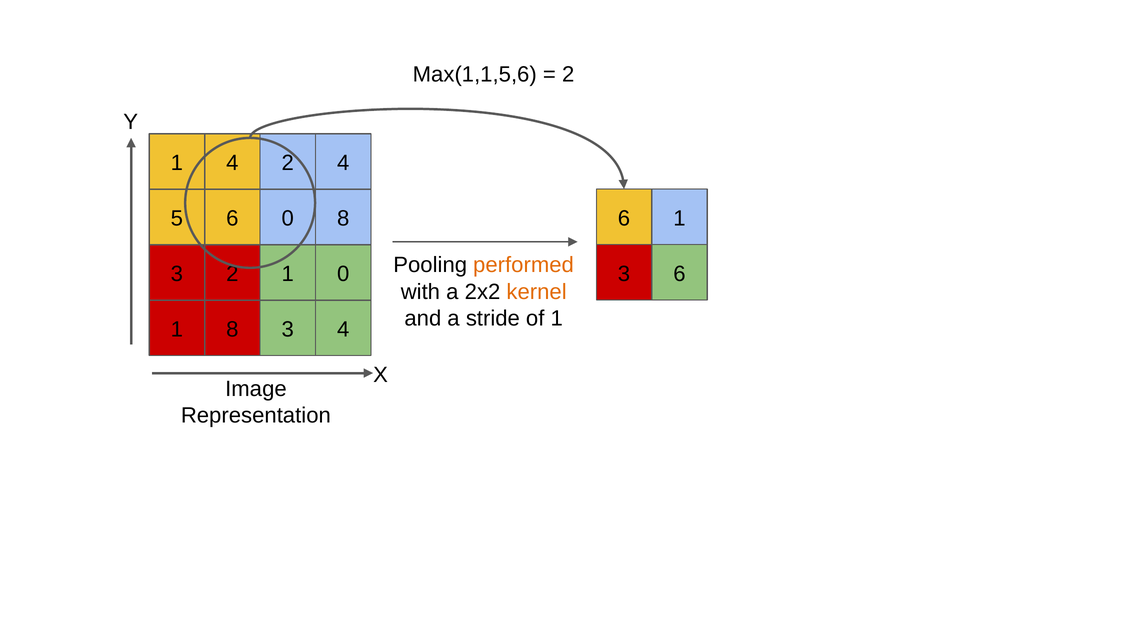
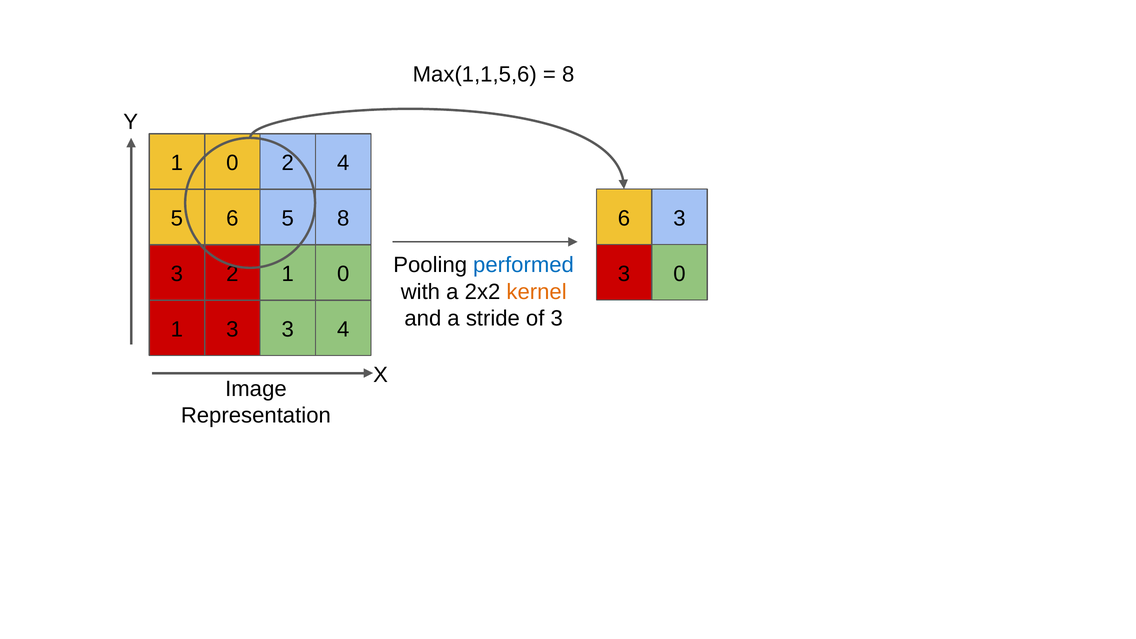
2: 2 -> 8 (568, 74)
4: 4 -> 0 (232, 163)
6 1: 1 -> 3 (680, 218)
6 0: 0 -> 5 (288, 219)
performed colour: orange -> blue (523, 265)
3 6: 6 -> 0 (680, 274)
of 1: 1 -> 3 (557, 318)
1 8: 8 -> 3 (232, 330)
